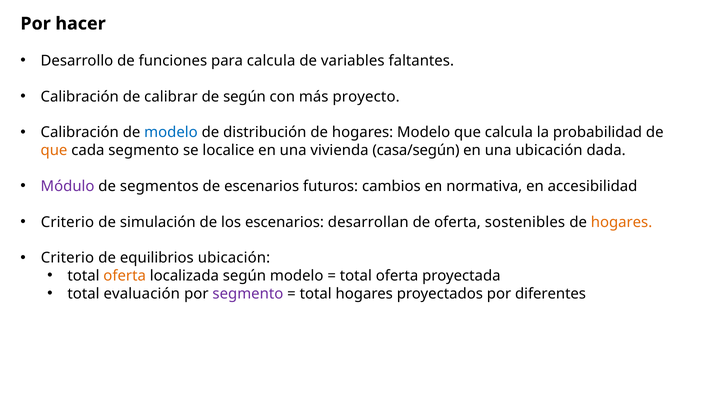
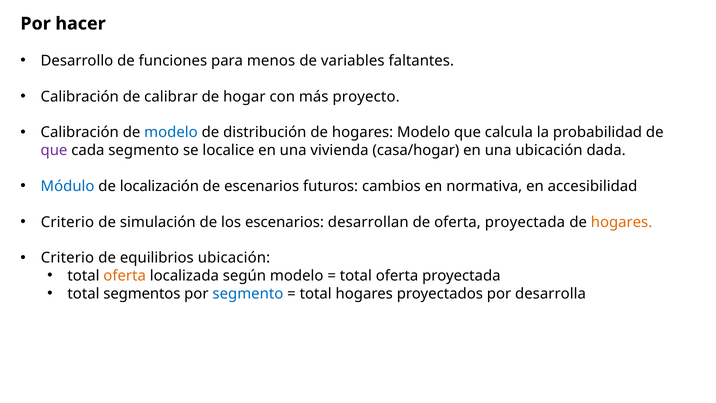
para calcula: calcula -> menos (271, 61)
de según: según -> hogar (244, 97)
que colour: orange -> purple (54, 150)
casa/según: casa/según -> casa/hogar (416, 150)
Módulo colour: purple -> blue (68, 186)
segmentos: segmentos -> localización (159, 186)
de oferta sostenibles: sostenibles -> proyectada (525, 222)
evaluación: evaluación -> segmentos (142, 294)
segmento colour: purple -> blue (248, 294)
diferentes: diferentes -> desarrolla (550, 294)
